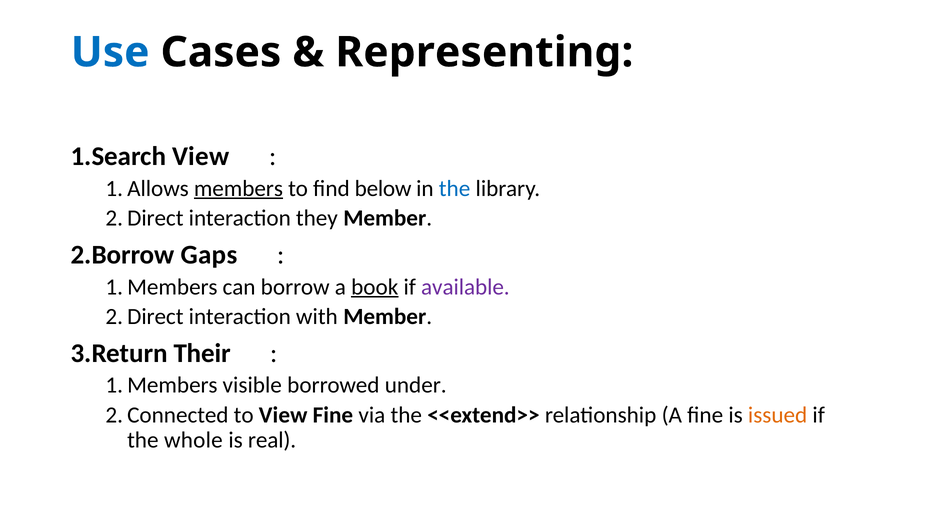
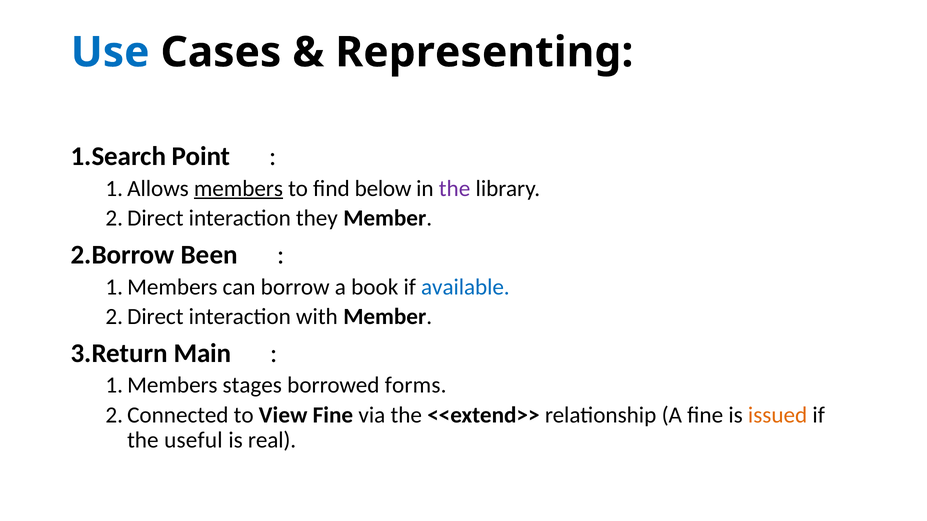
View: View -> Point (201, 157)
the colour: blue -> purple (455, 189)
Gaps: Gaps -> Been (209, 255)
book underline: present -> none (375, 287)
available colour: purple -> blue (465, 287)
Their: Their -> Main (202, 354)
visible: visible -> stages (252, 386)
under: under -> forms (416, 386)
whole: whole -> useful (193, 440)
